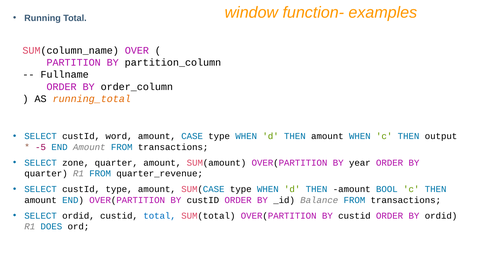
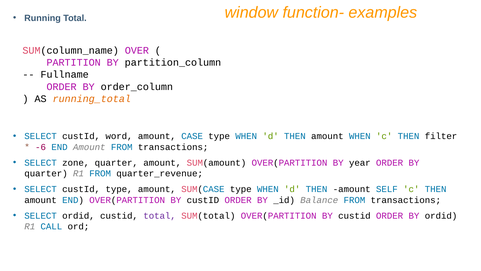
output: output -> filter (441, 136)
-5: -5 -> -6 (41, 147)
BOOL: BOOL -> SELF (387, 189)
total colour: blue -> purple (160, 215)
DOES: DOES -> CALL (51, 226)
